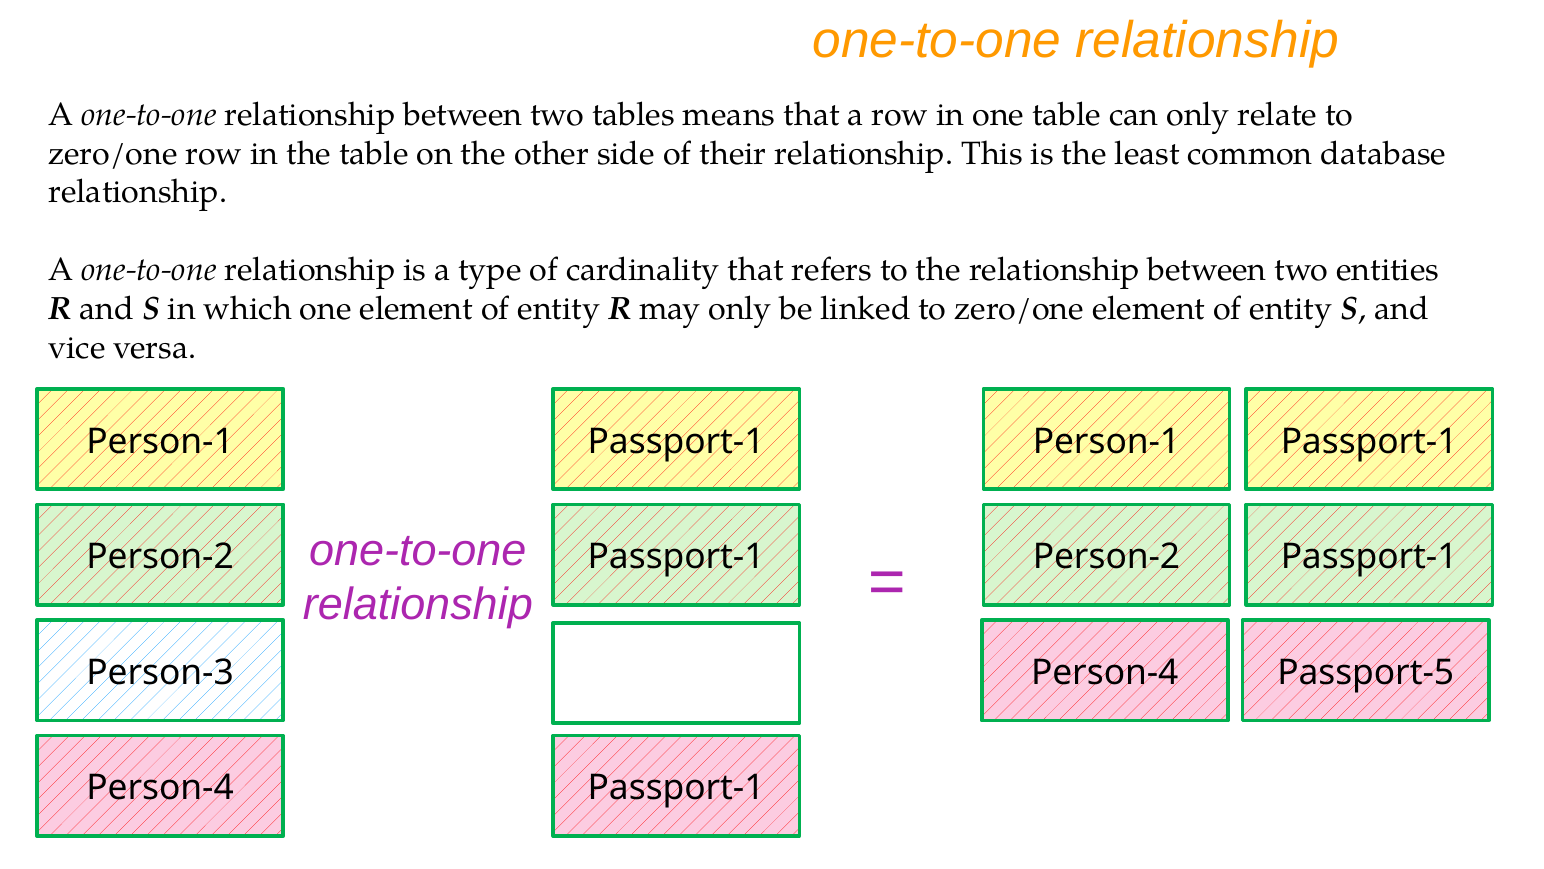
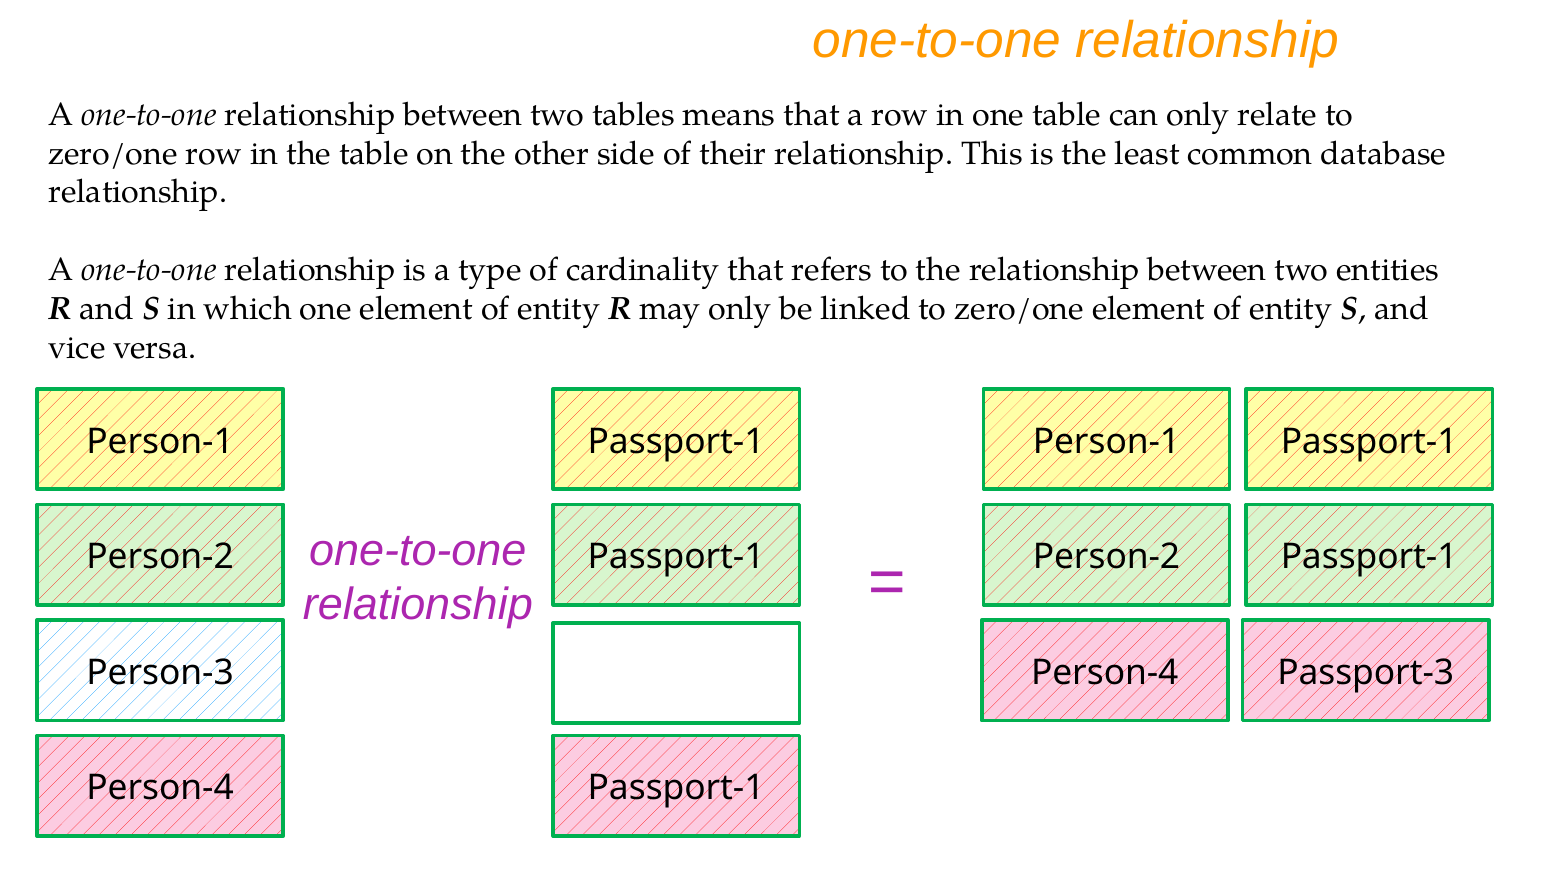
Passport-5: Passport-5 -> Passport-3 (1366, 672)
